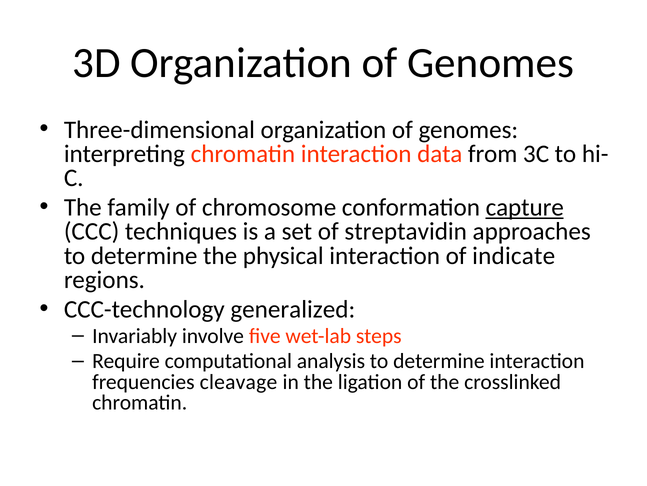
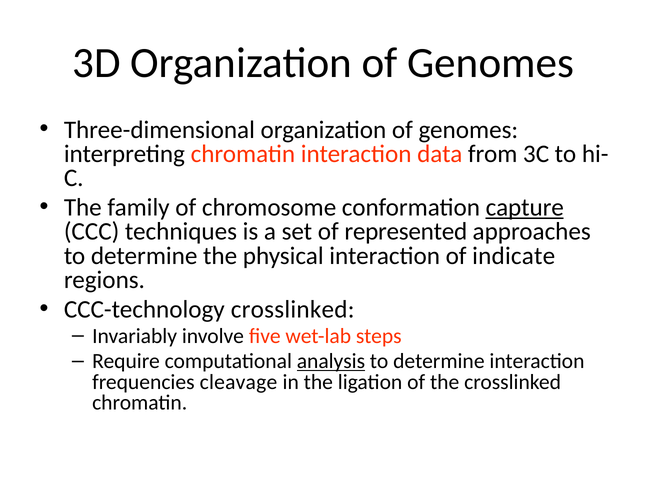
streptavidin: streptavidin -> represented (406, 231)
CCC-technology generalized: generalized -> crosslinked (293, 309)
analysis underline: none -> present (331, 361)
